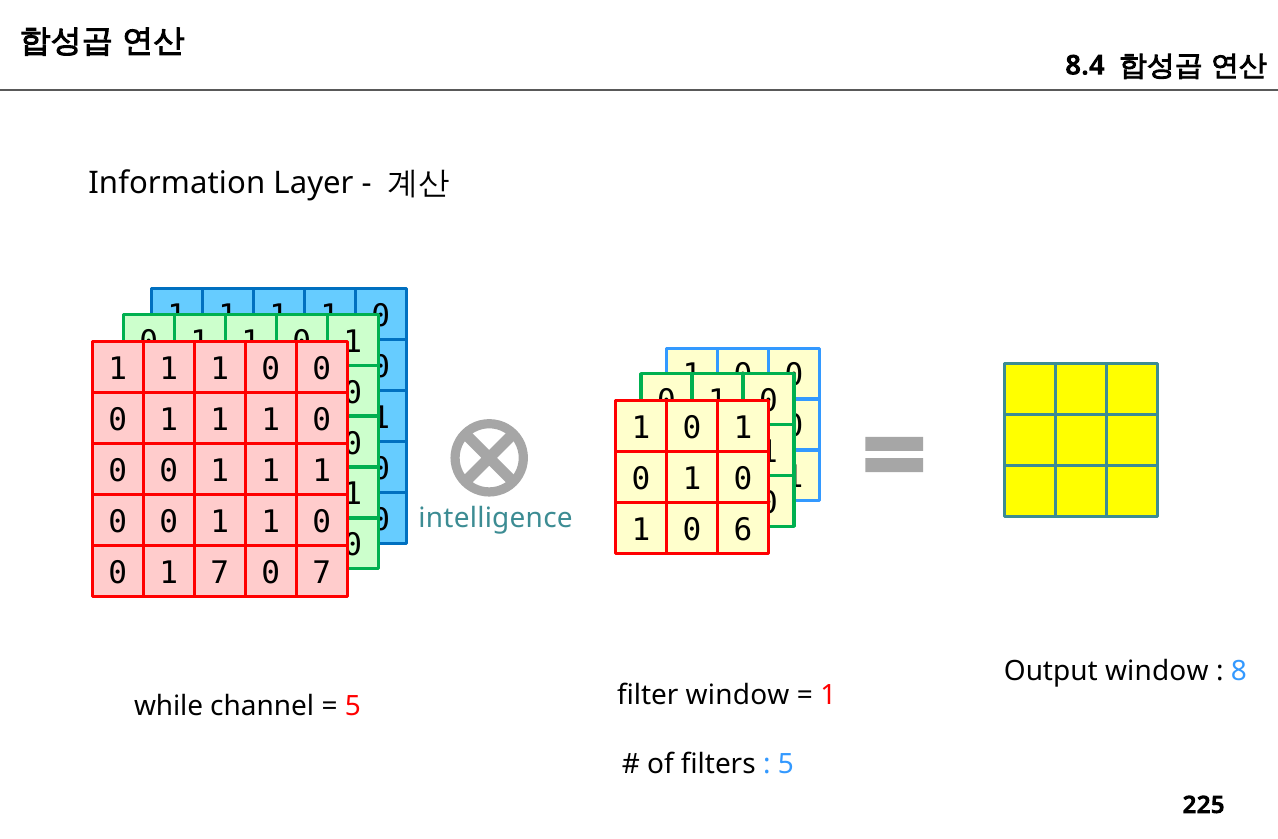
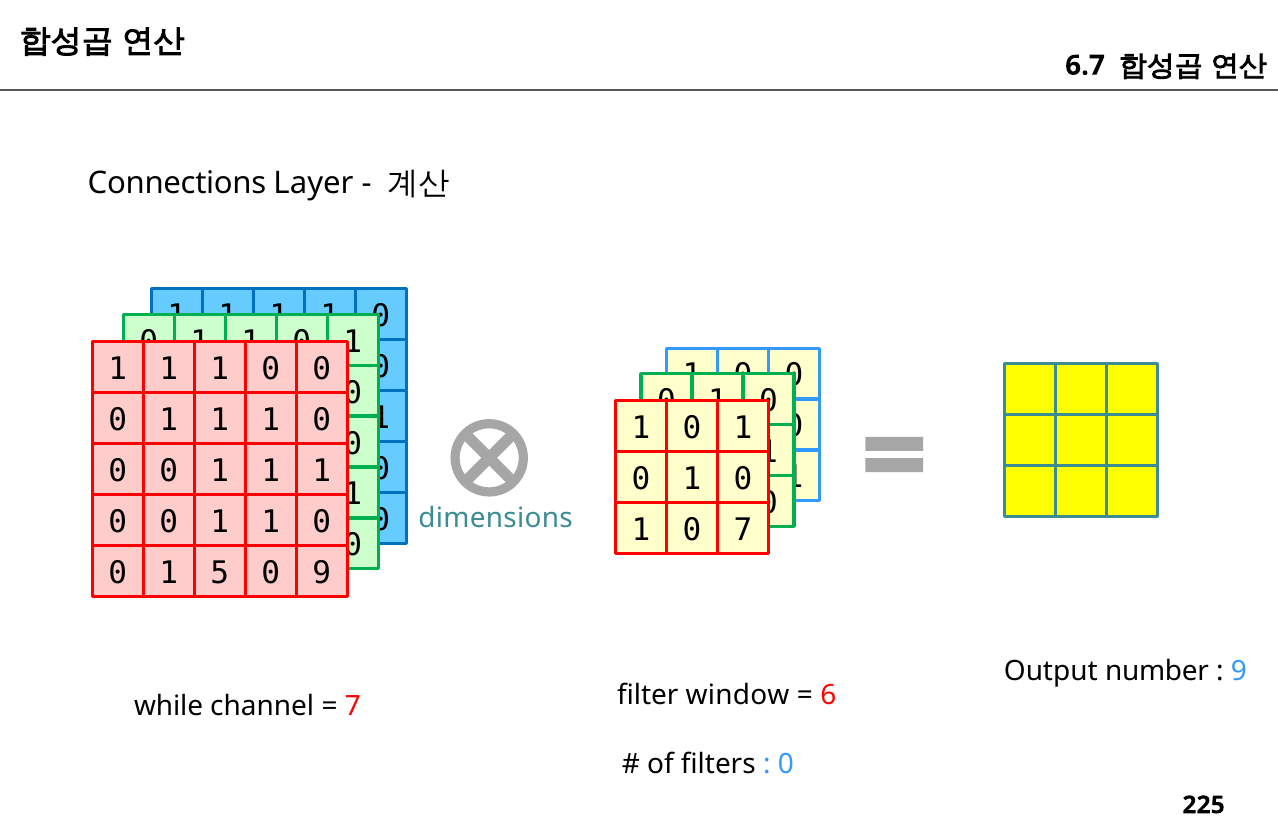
8.4: 8.4 -> 6.7 (1085, 66)
Information: Information -> Connections (177, 184)
intelligence: intelligence -> dimensions (496, 518)
0 6: 6 -> 7 (743, 530)
1 7: 7 -> 5 (220, 573)
0 7: 7 -> 9 (322, 573)
Output window: window -> number (1157, 672)
8: 8 -> 9 (1239, 672)
1: 1 -> 6 (828, 696)
5: 5 -> 7 (353, 706)
5: 5 -> 0 (786, 765)
